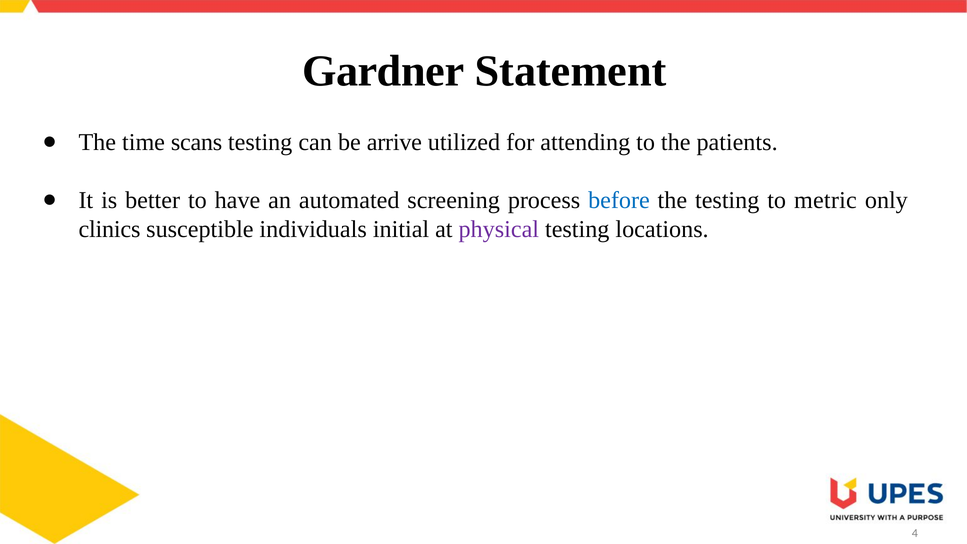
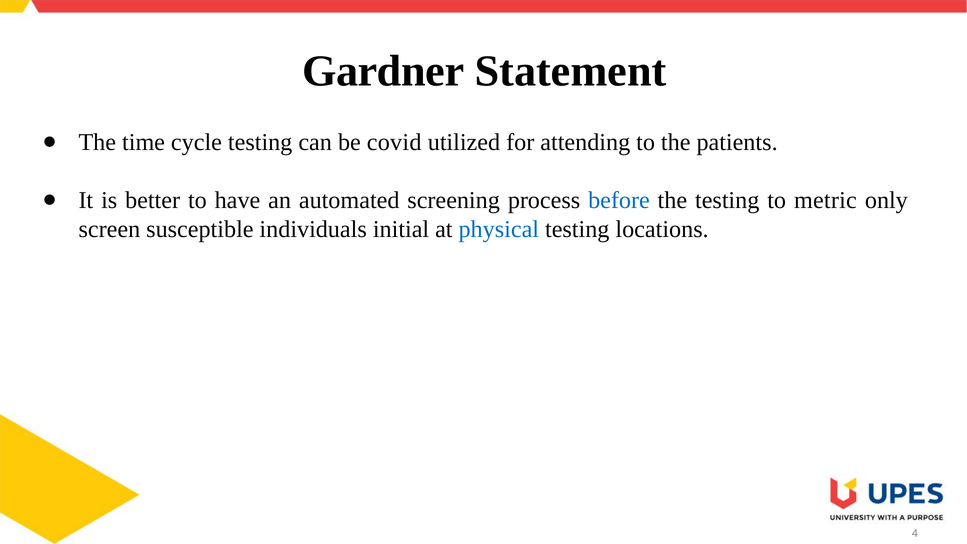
scans: scans -> cycle (196, 142)
arrive: arrive -> covid (394, 142)
clinics: clinics -> screen (109, 229)
physical colour: purple -> blue (499, 229)
